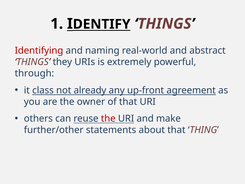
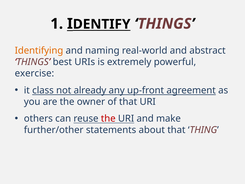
Identifying colour: red -> orange (39, 50)
they: they -> best (62, 62)
through: through -> exercise (34, 73)
